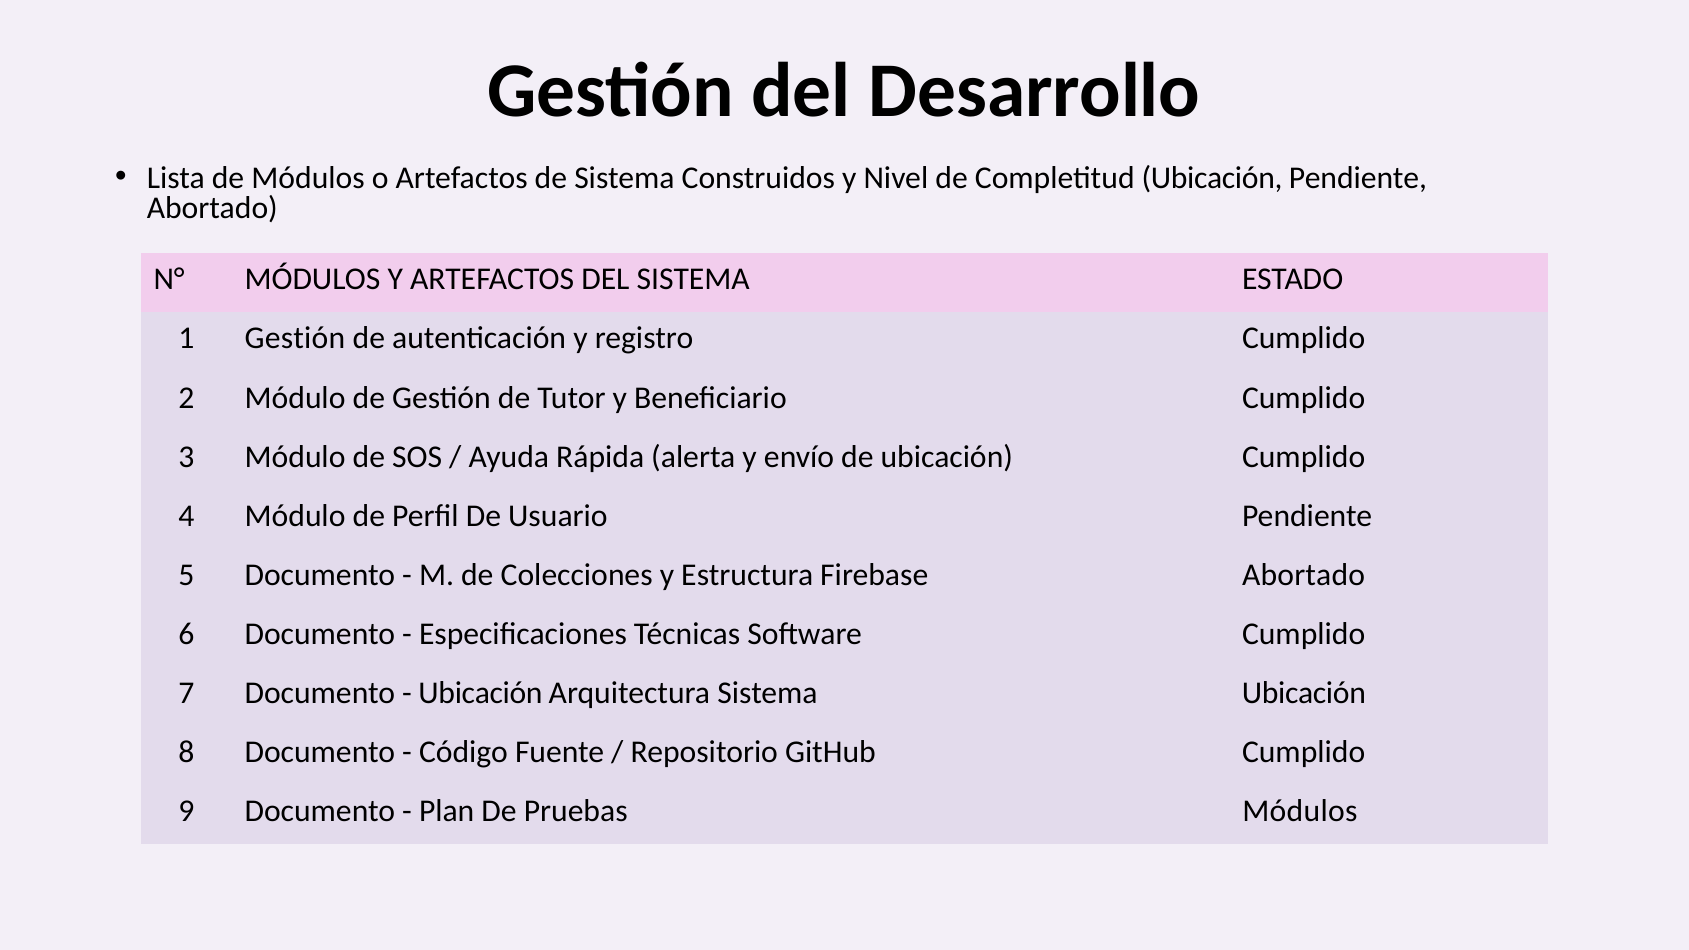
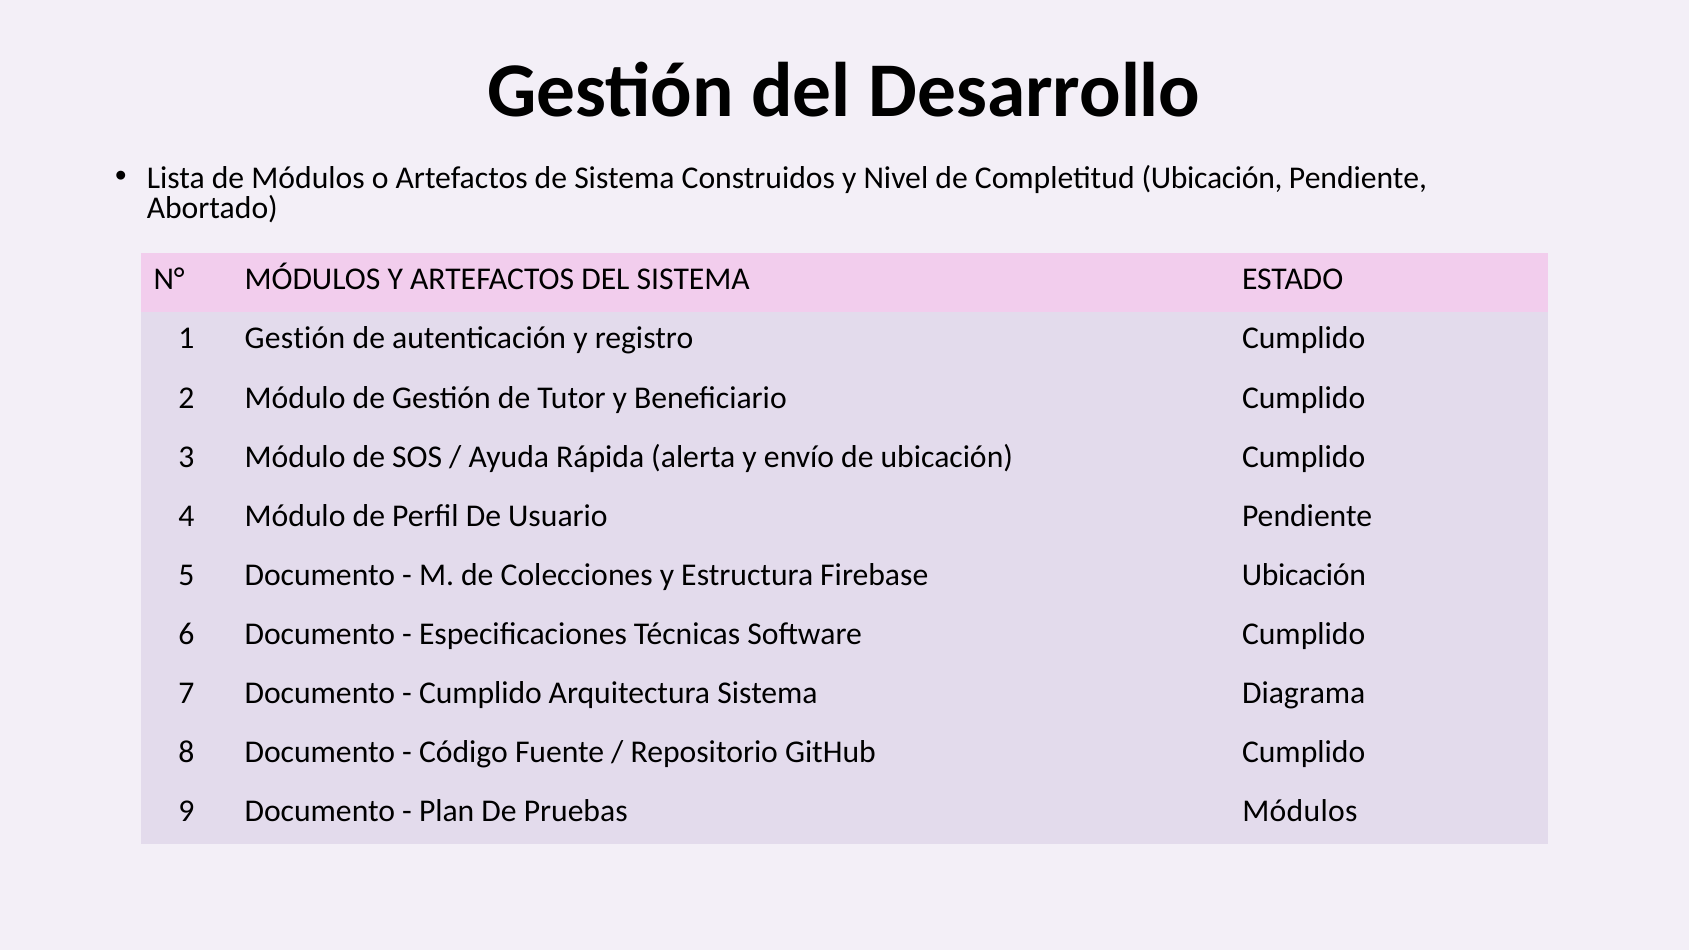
Firebase Abortado: Abortado -> Ubicación (1304, 575)
Ubicación: Ubicación -> Cumplido (480, 693)
Sistema Ubicación: Ubicación -> Diagrama (1304, 693)
